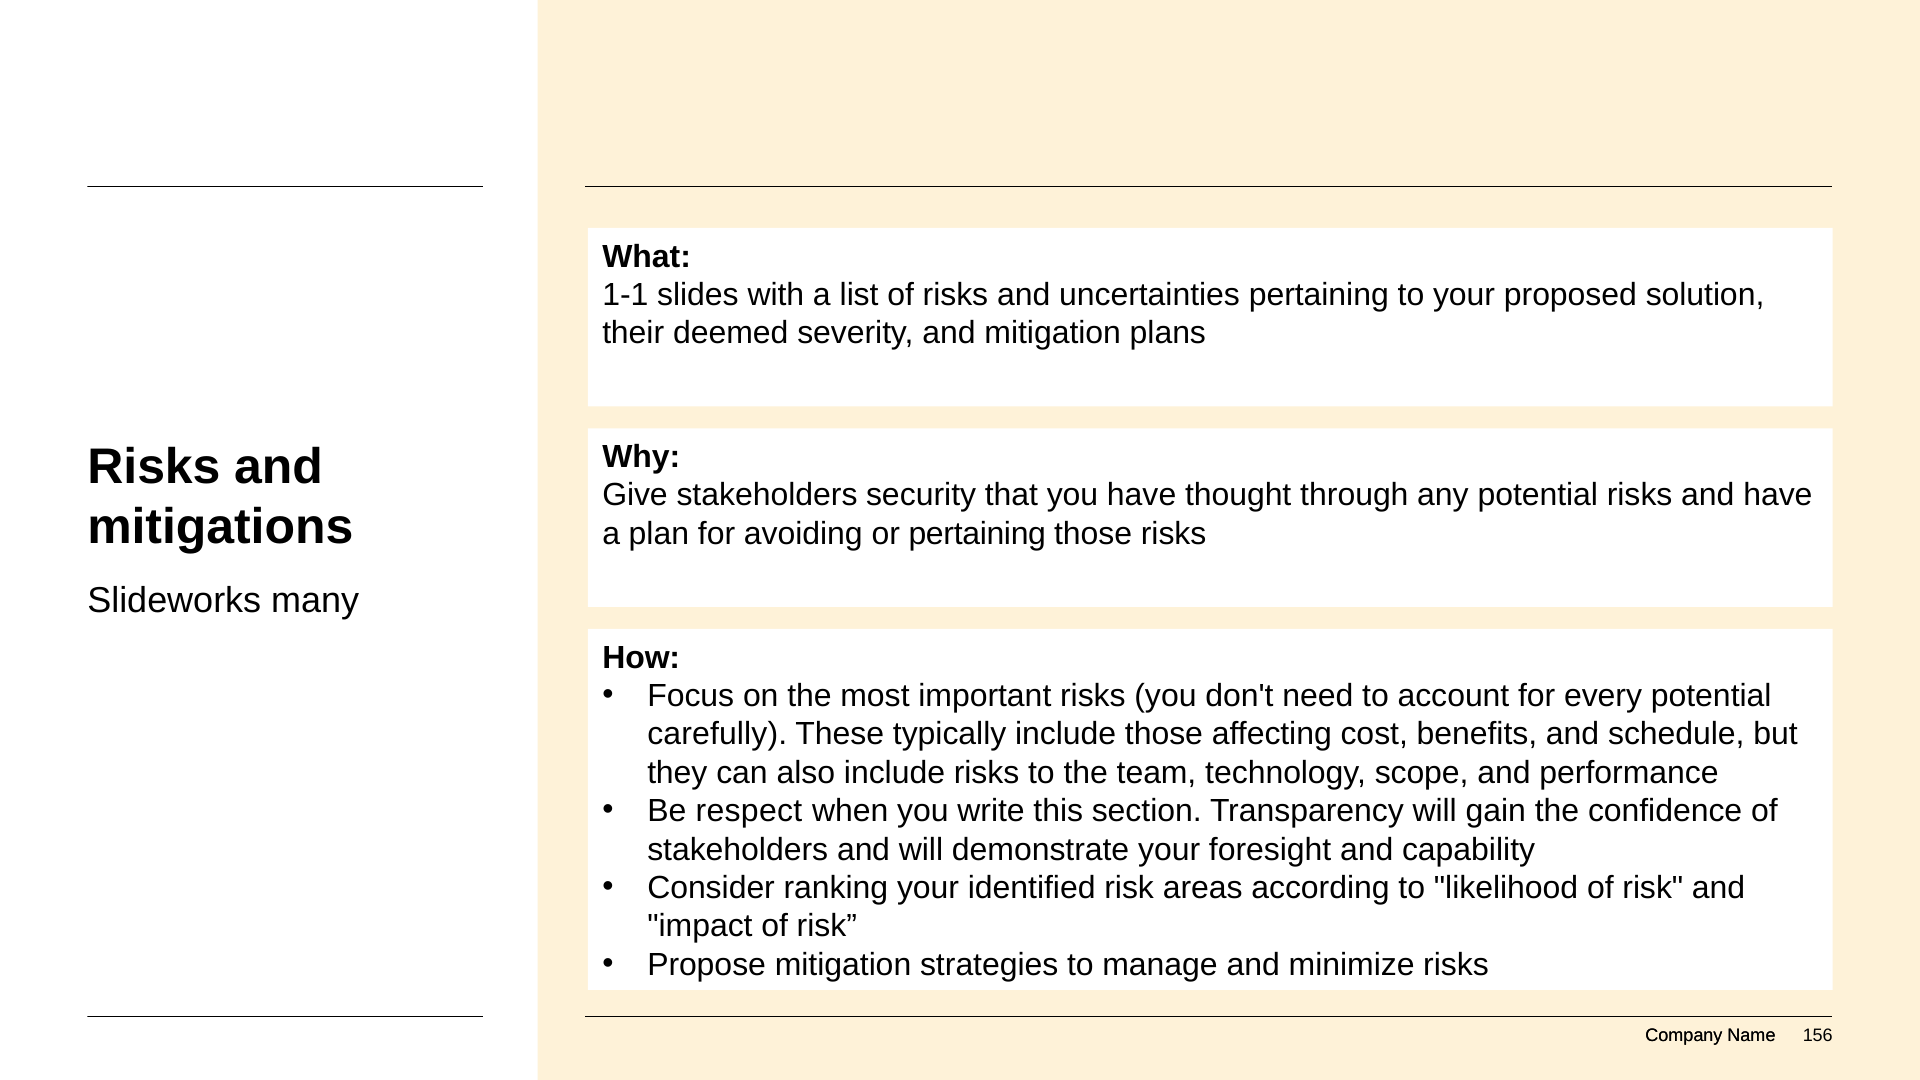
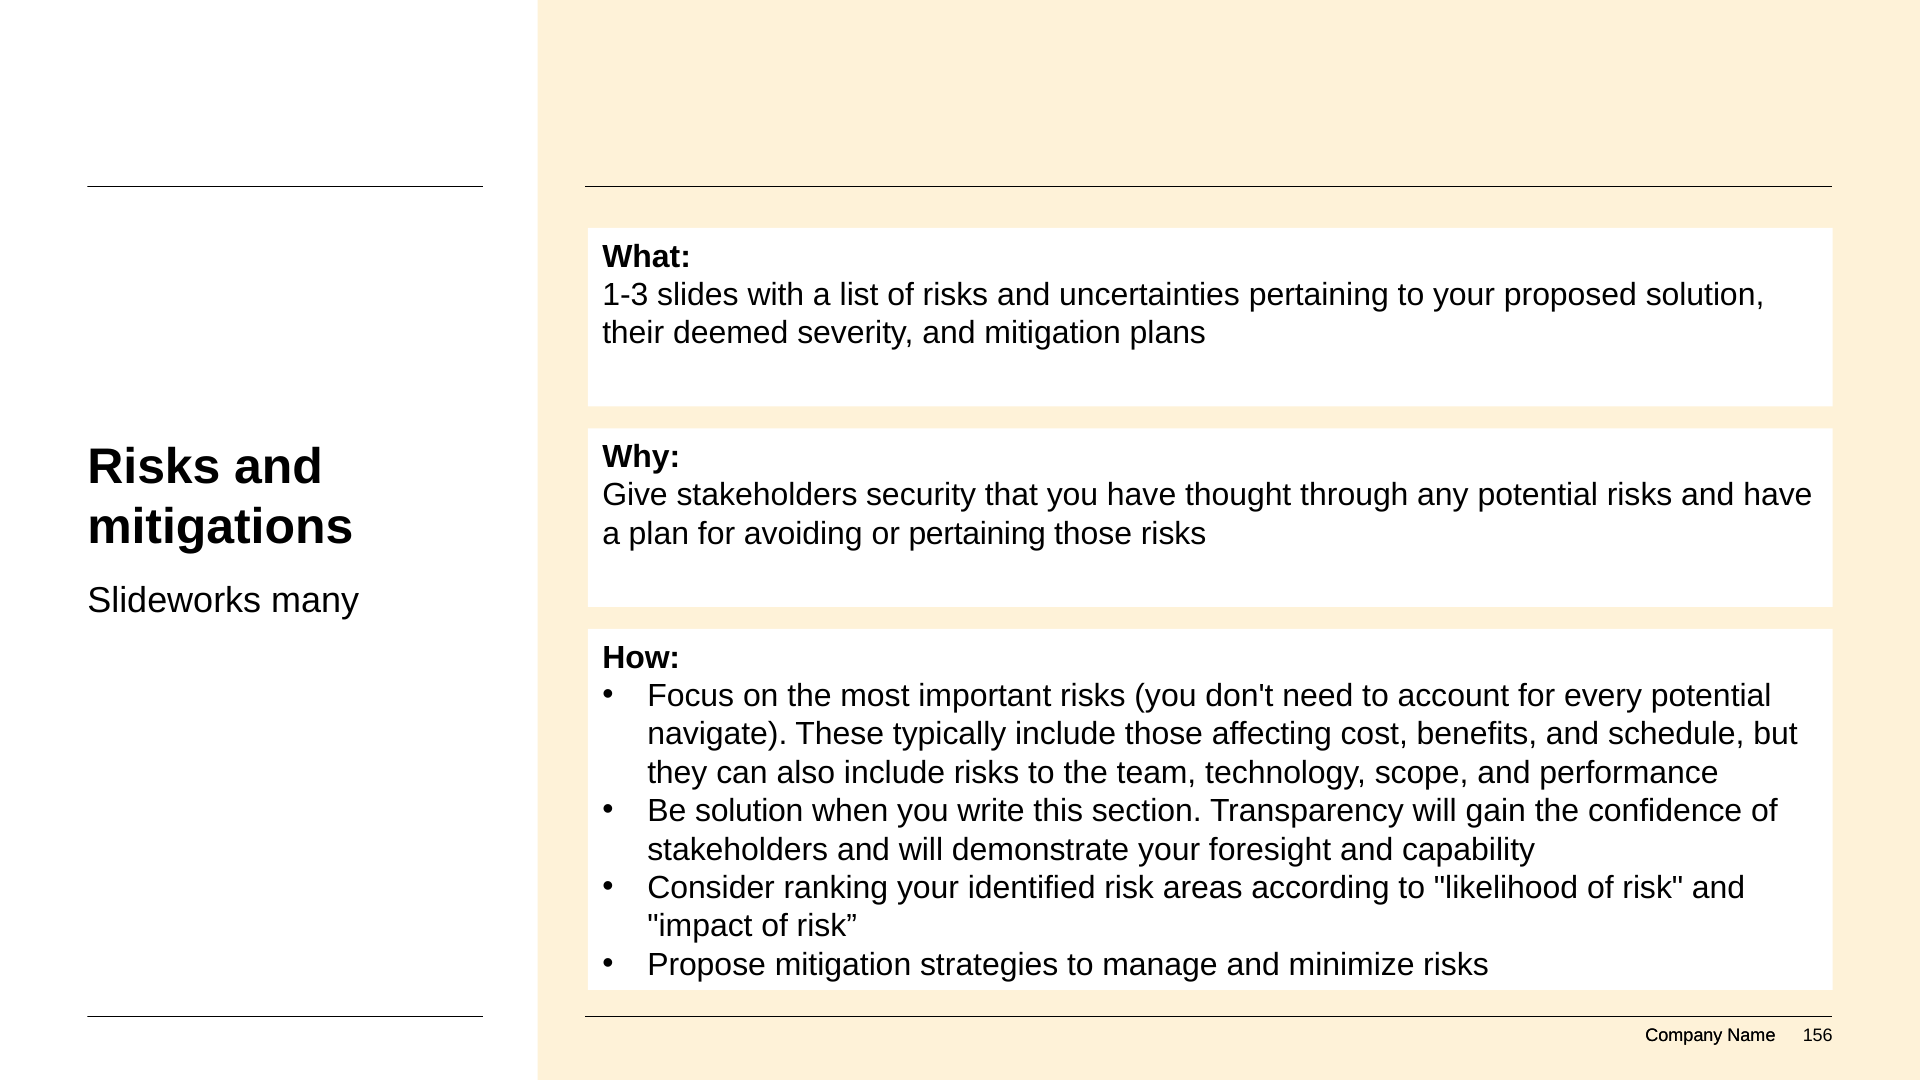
1-1: 1-1 -> 1-3 (625, 295)
carefully: carefully -> navigate (717, 734)
Be respect: respect -> solution (749, 811)
